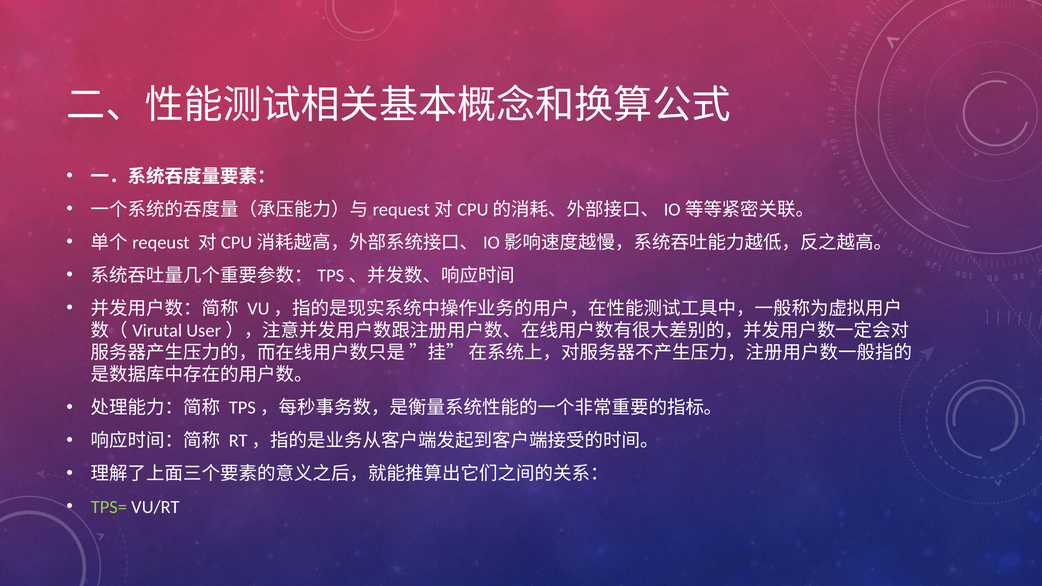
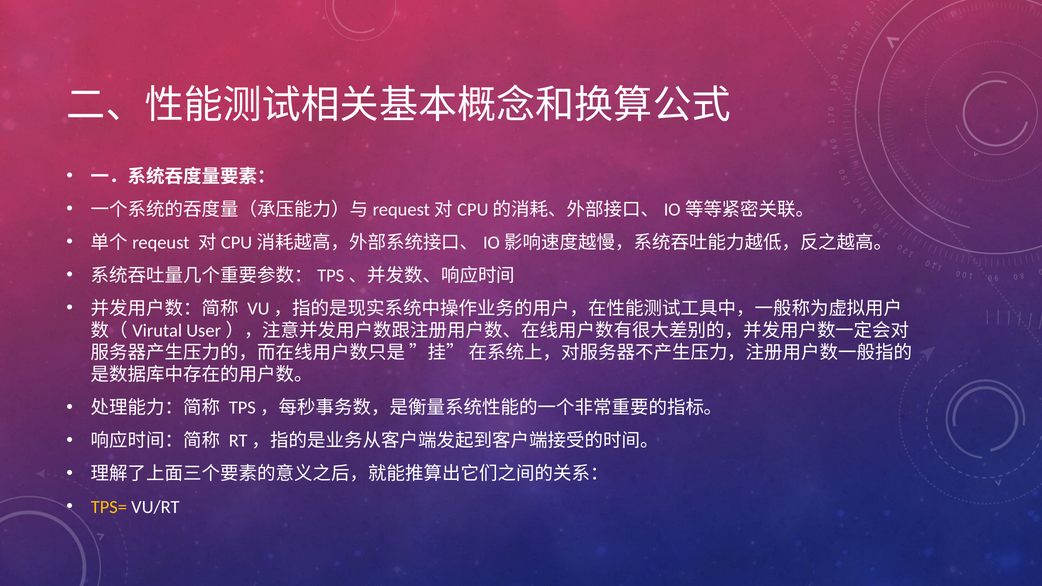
TPS= colour: light green -> yellow (109, 507)
